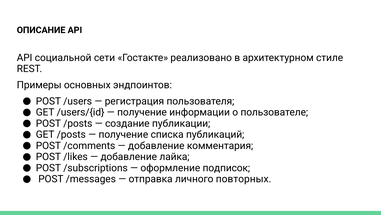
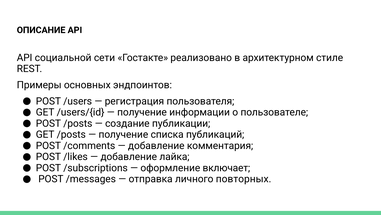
подписок: подписок -> включает (226, 167)
